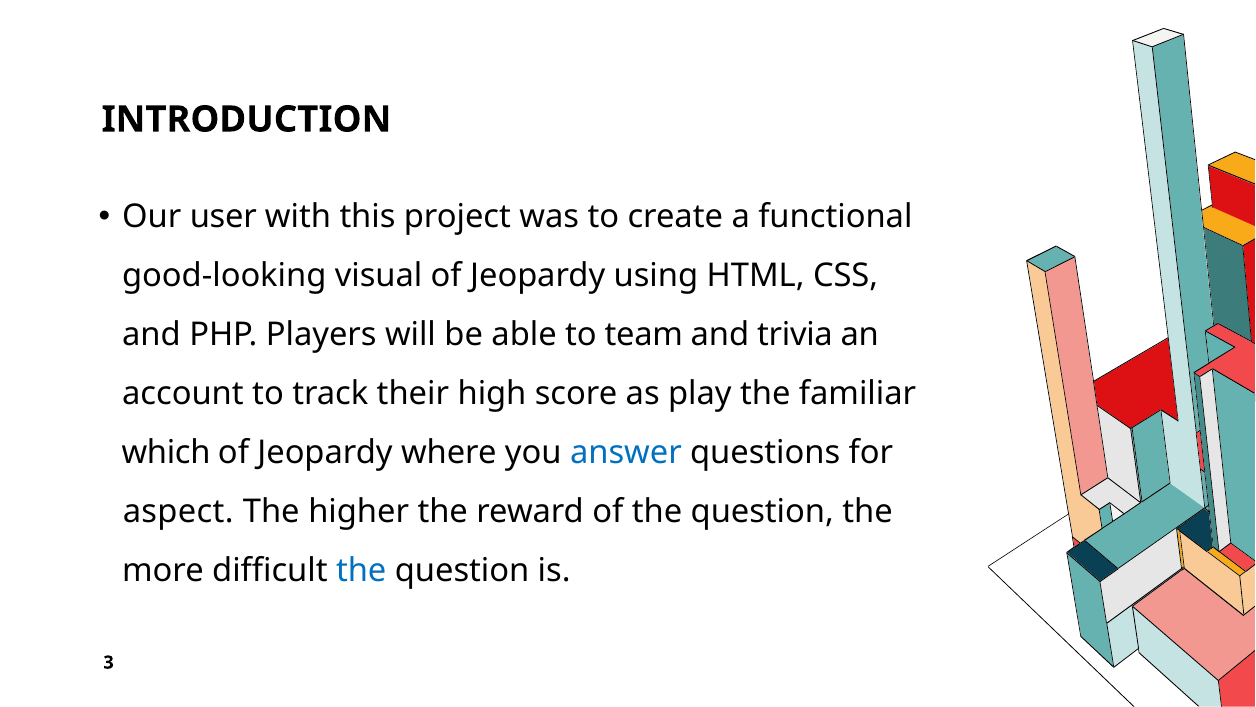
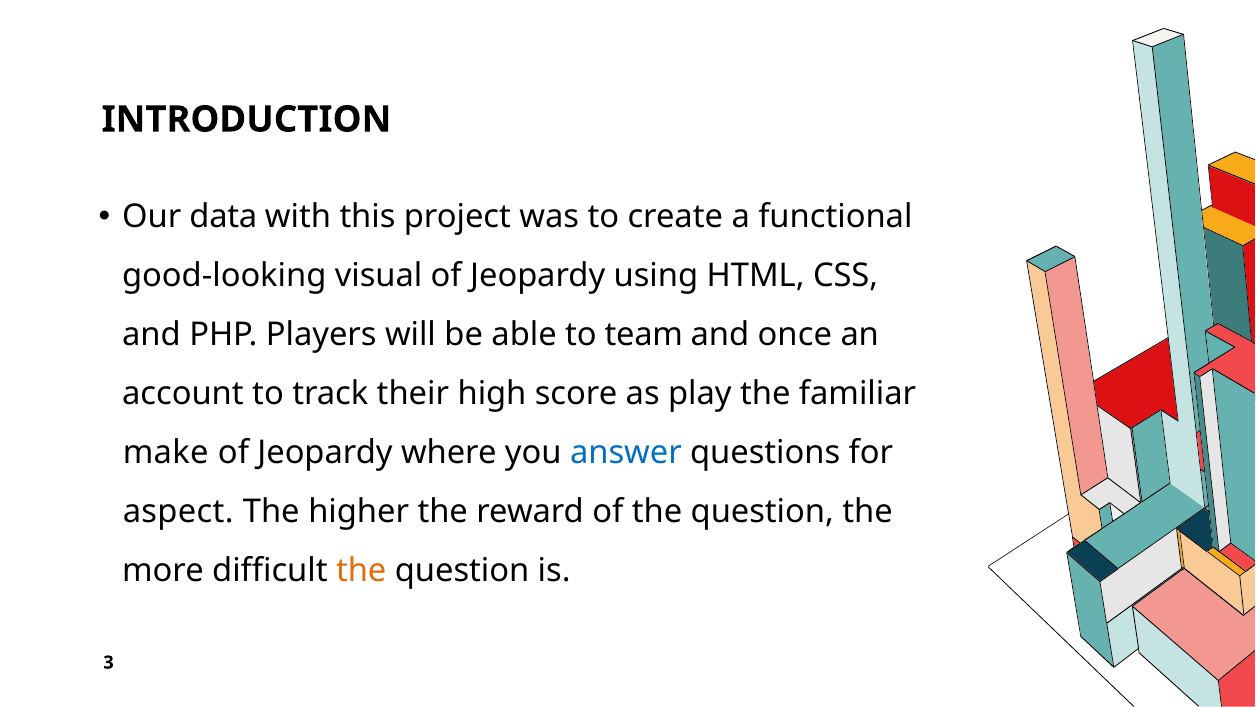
user: user -> data (223, 217)
trivia: trivia -> once (795, 335)
which: which -> make (166, 452)
the colour: blue -> orange (361, 570)
